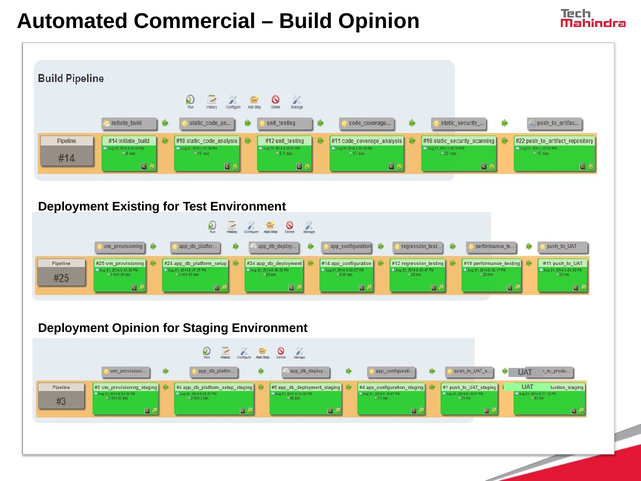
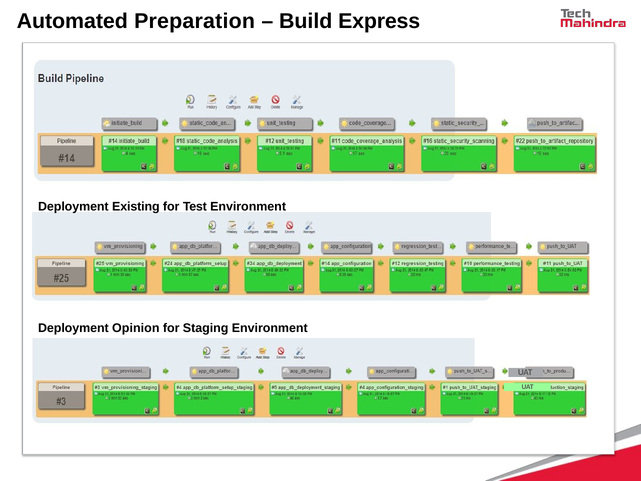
Commercial: Commercial -> Preparation (195, 21)
Build Opinion: Opinion -> Express (379, 21)
